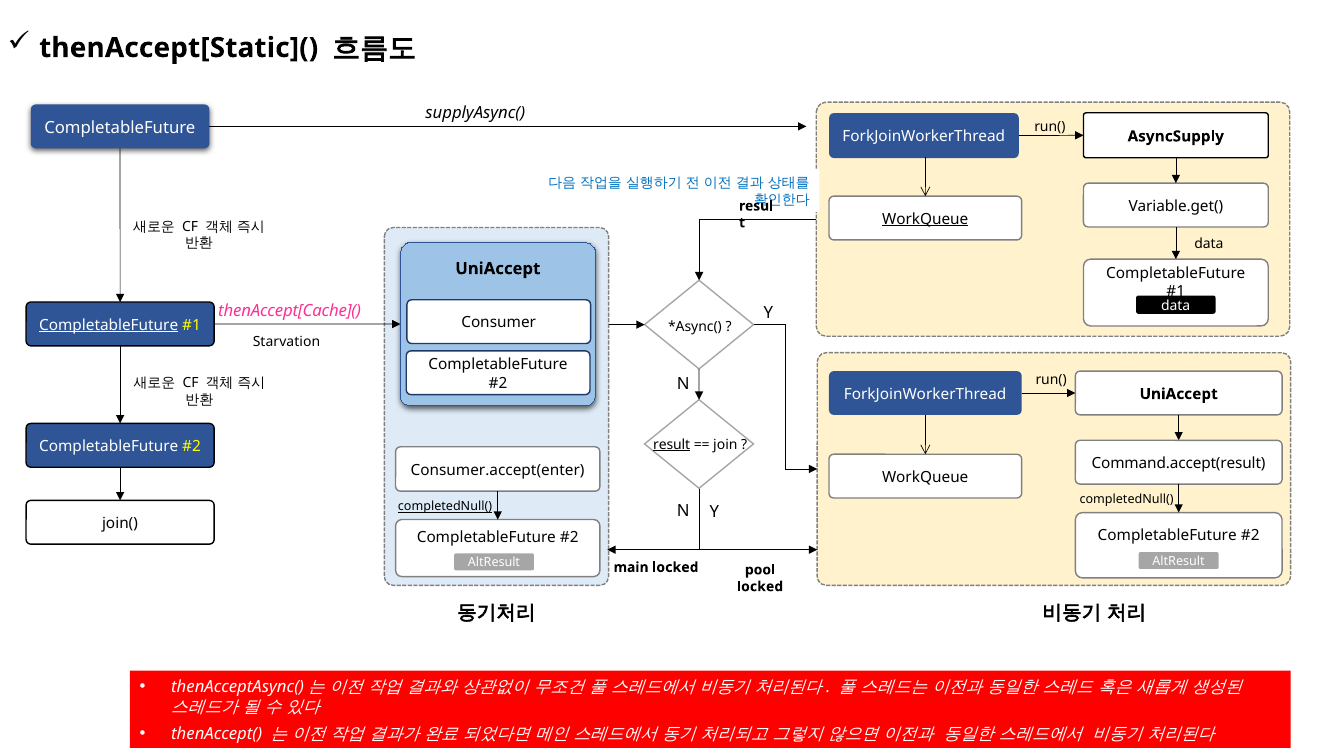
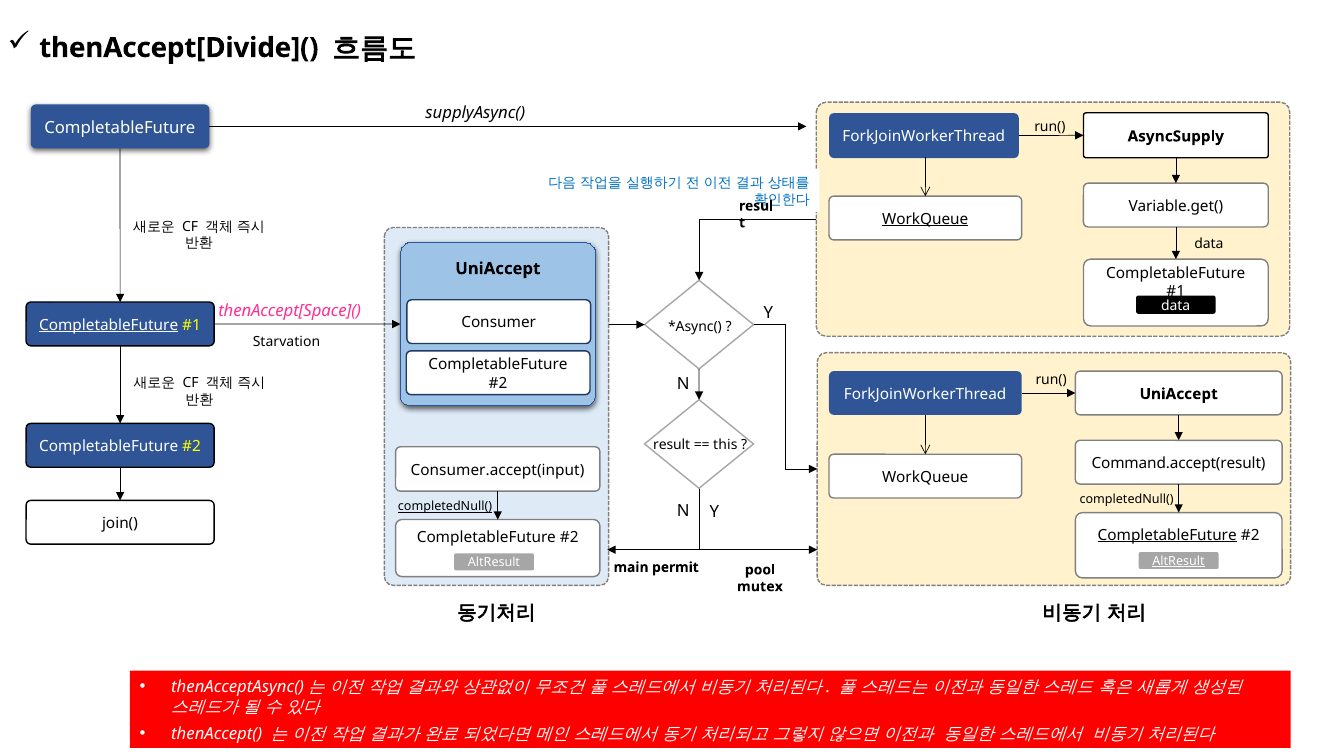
thenAccept[Static](: thenAccept[Static]( -> thenAccept[Divide]( (179, 48)
thenAccept[Cache](: thenAccept[Cache]( -> thenAccept[Space]( (290, 311)
result underline: present -> none (672, 445)
join: join -> this (725, 445)
Consumer.accept(enter: Consumer.accept(enter -> Consumer.accept(input (498, 470)
CompletableFuture underline: none -> present (1167, 535)
AltResult underline: none -> present (1179, 561)
main locked: locked -> permit (675, 567)
locked: locked -> mutex (760, 586)
